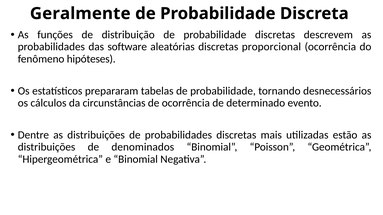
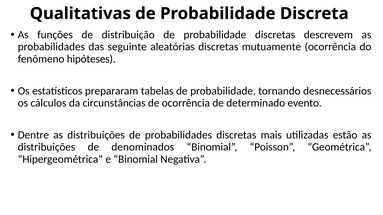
Geralmente: Geralmente -> Qualitativas (80, 14)
software: software -> seguinte (127, 47)
proporcional: proporcional -> mutuamente (271, 47)
